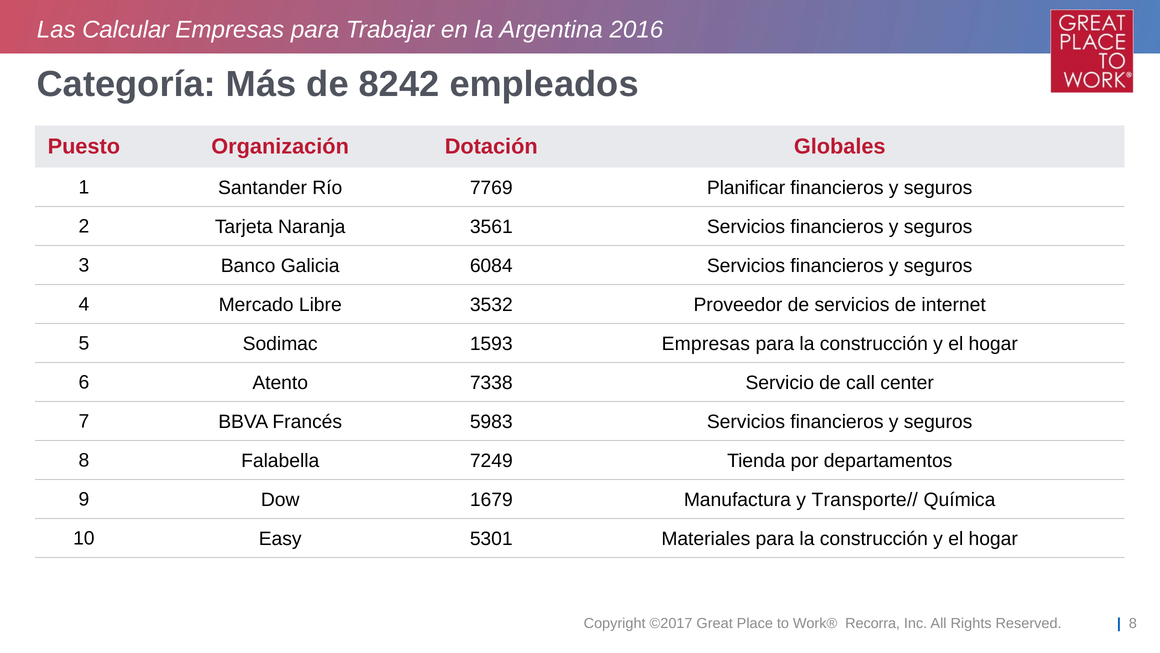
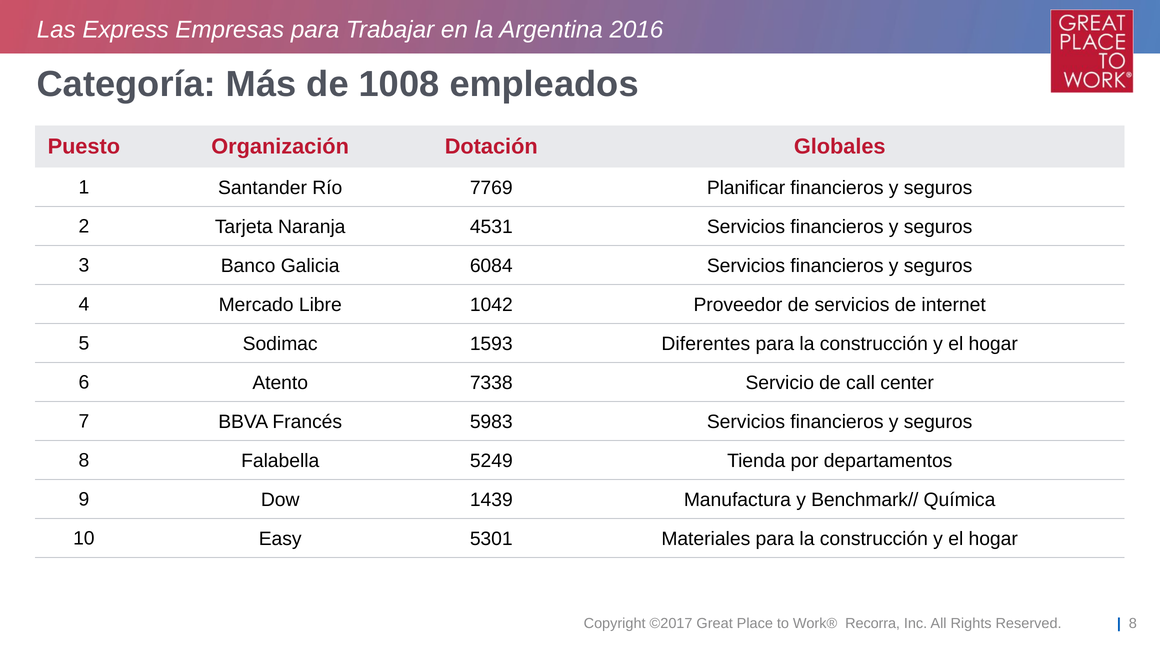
Calcular: Calcular -> Express (126, 29)
8242: 8242 -> 1008 (399, 84)
3561: 3561 -> 4531 (491, 227)
3532: 3532 -> 1042 (491, 305)
1593 Empresas: Empresas -> Diferentes (706, 344)
7249: 7249 -> 5249 (491, 460)
1679: 1679 -> 1439 (491, 499)
Transporte//: Transporte// -> Benchmark// (865, 499)
